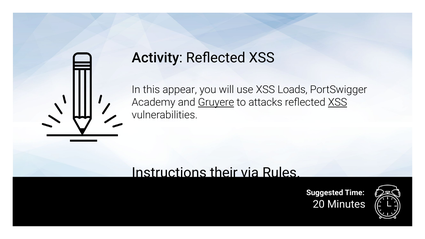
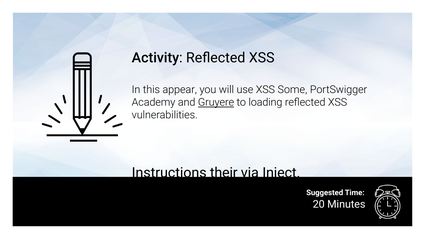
Loads: Loads -> Some (292, 90)
attacks: attacks -> loading (265, 102)
XSS underline: present -> none (338, 102)
Rules: Rules -> Inject (281, 173)
